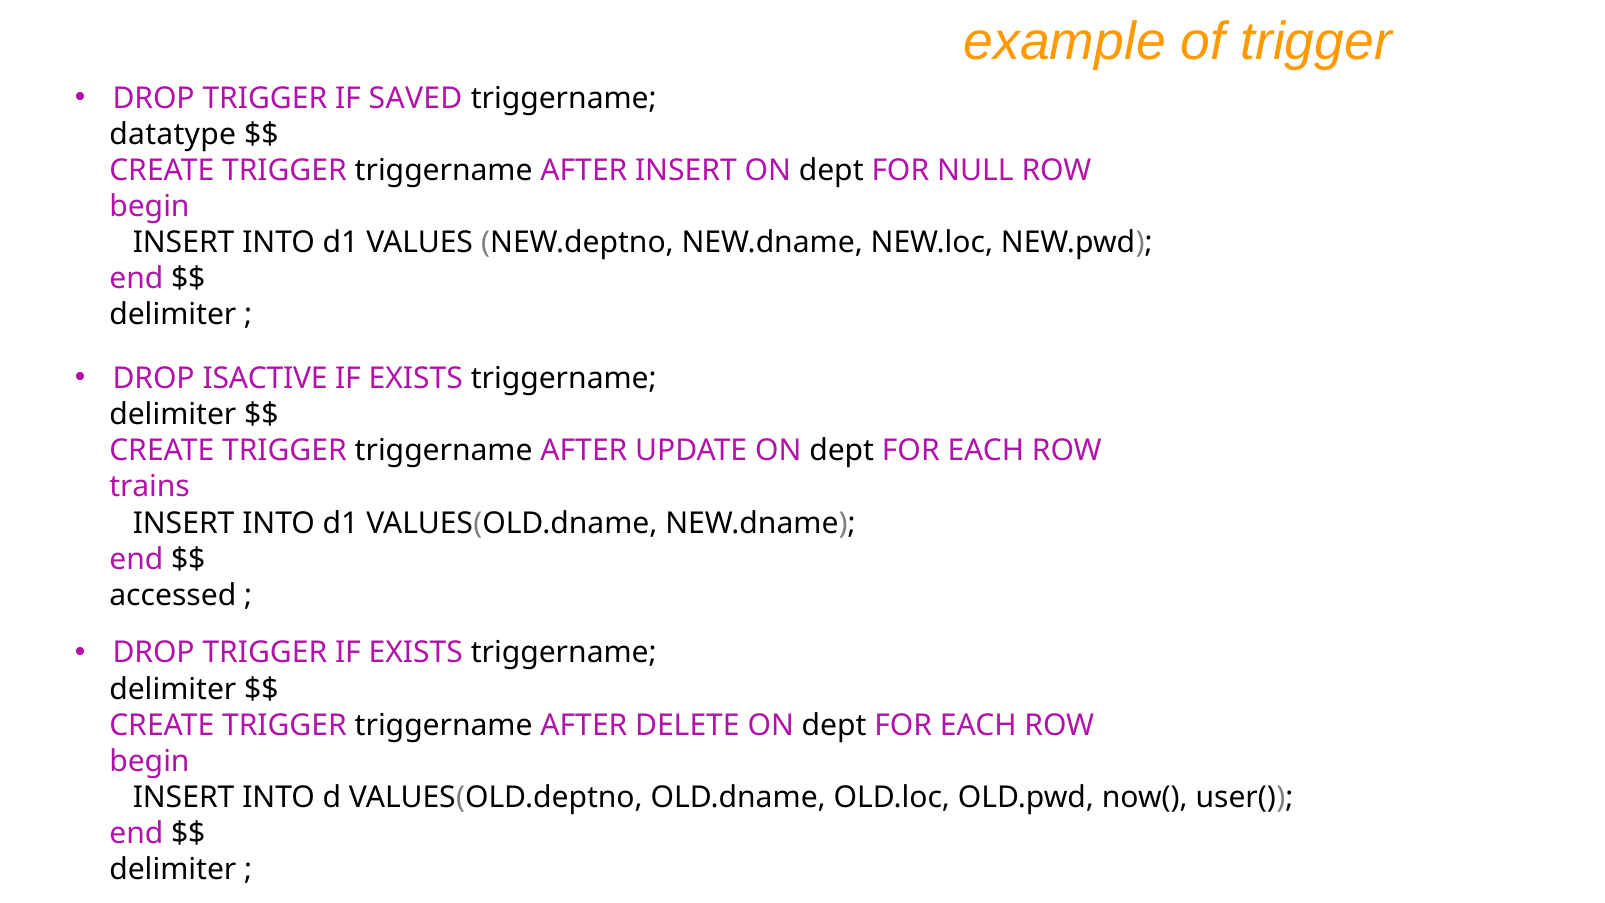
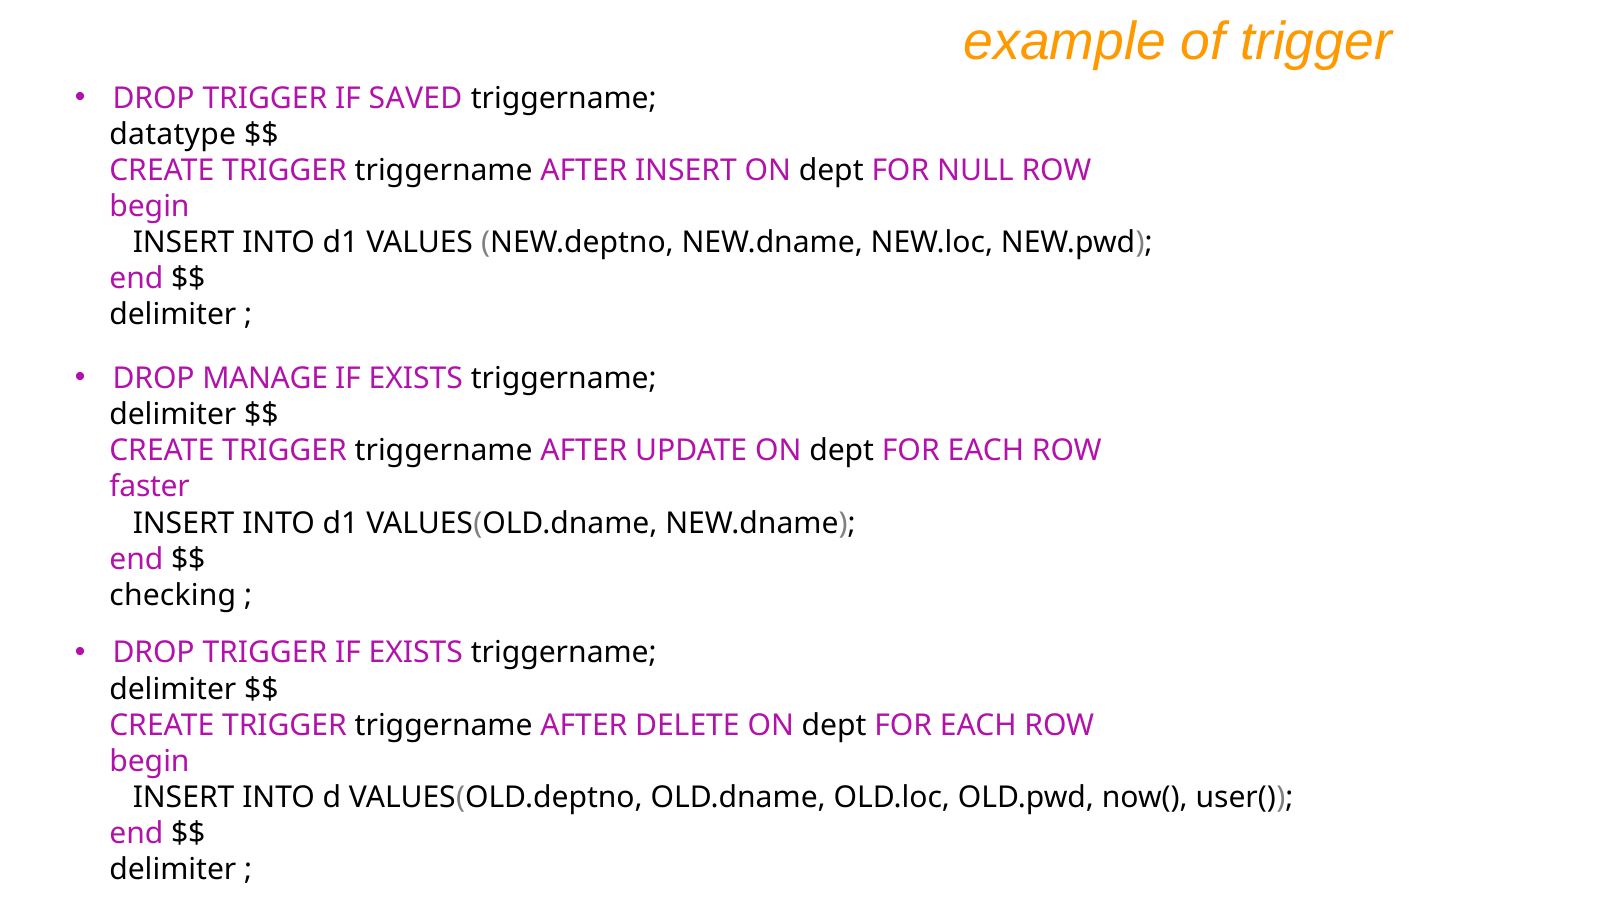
ISACTIVE: ISACTIVE -> MANAGE (265, 379)
trains: trains -> faster (150, 487)
accessed: accessed -> checking (173, 595)
